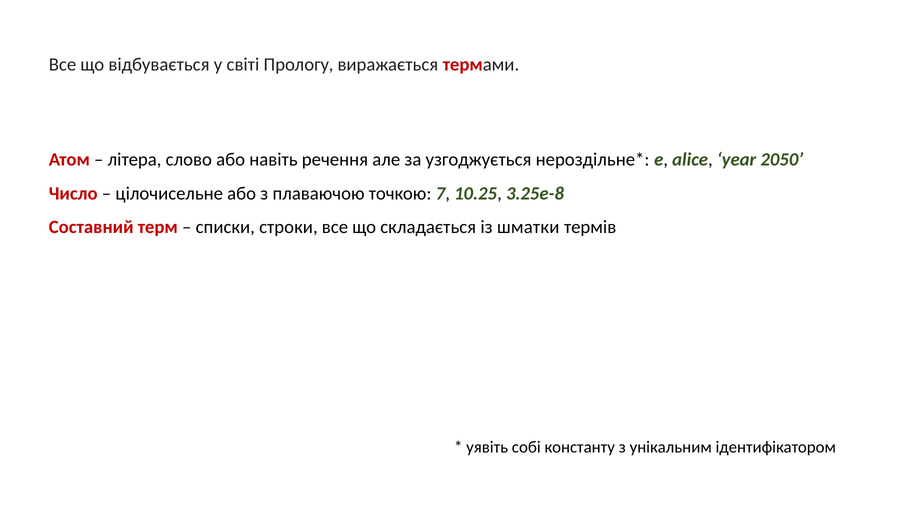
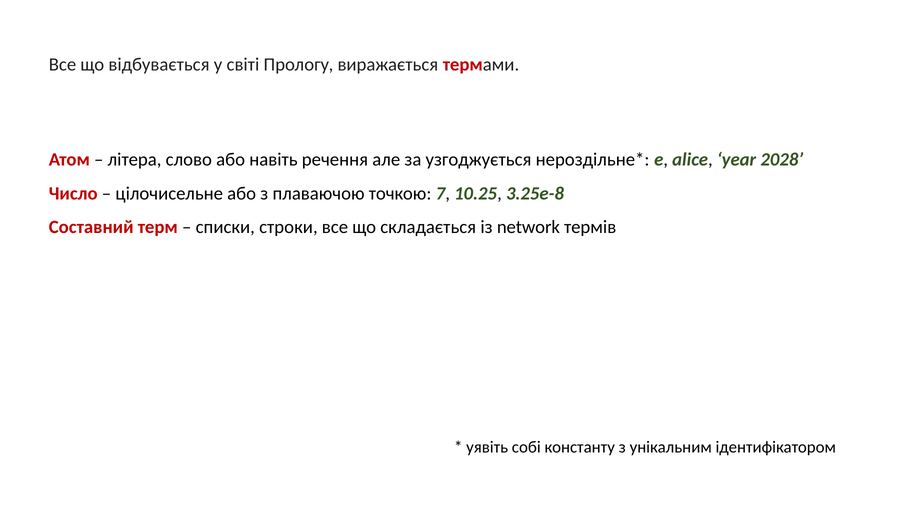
2050: 2050 -> 2028 (782, 160)
шматки: шматки -> network (528, 227)
